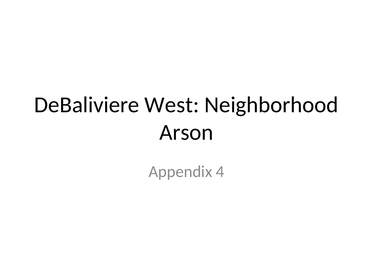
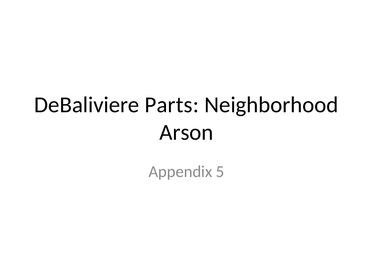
West: West -> Parts (172, 105)
4: 4 -> 5 (220, 171)
